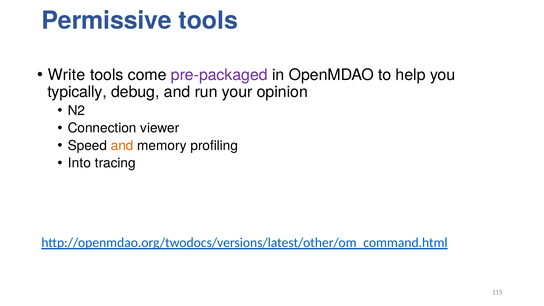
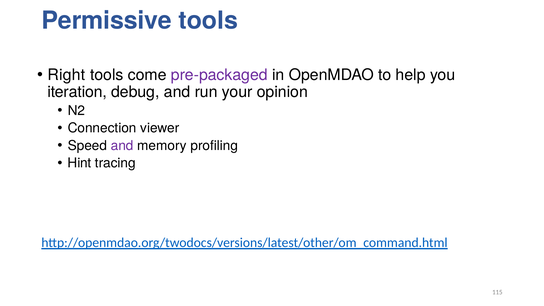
Write: Write -> Right (67, 75)
typically: typically -> iteration (77, 92)
and colour: orange -> purple (122, 146)
Into: Into -> Hint (80, 163)
